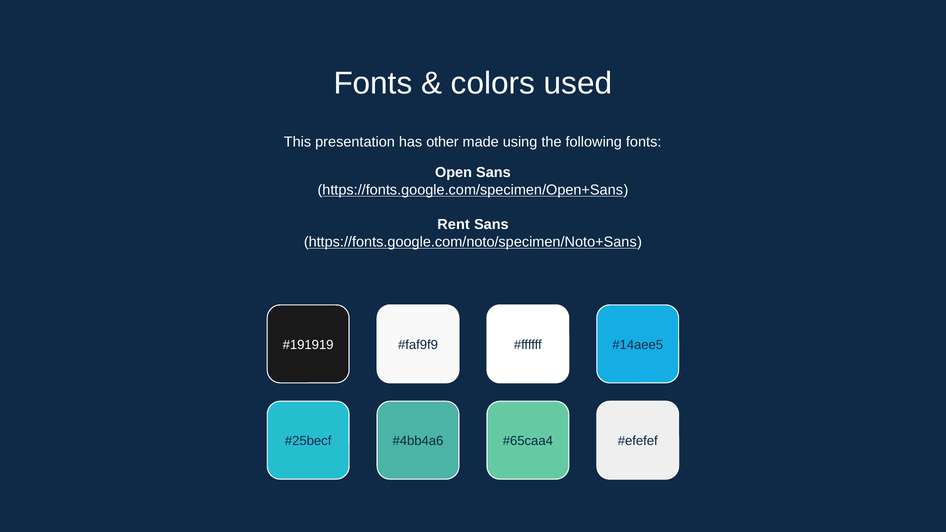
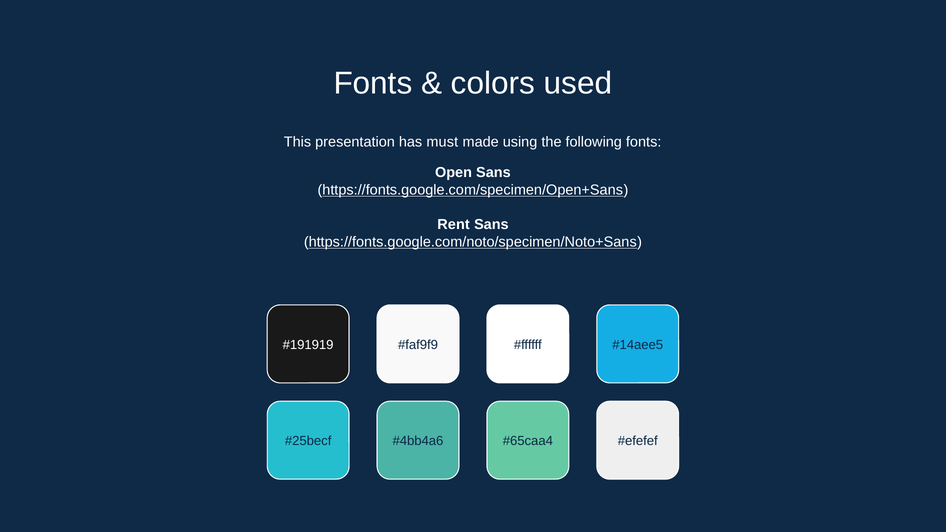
other: other -> must (442, 142)
